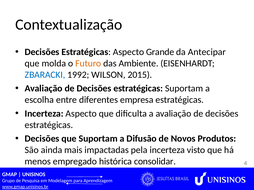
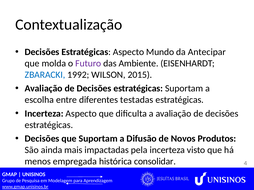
Grande: Grande -> Mundo (160, 52)
Futuro colour: orange -> purple (88, 64)
empresa: empresa -> testadas (137, 100)
empregado: empregado -> empregada (75, 162)
